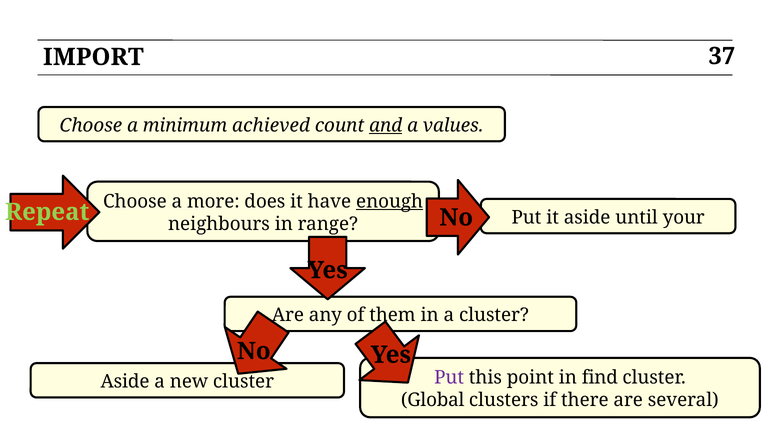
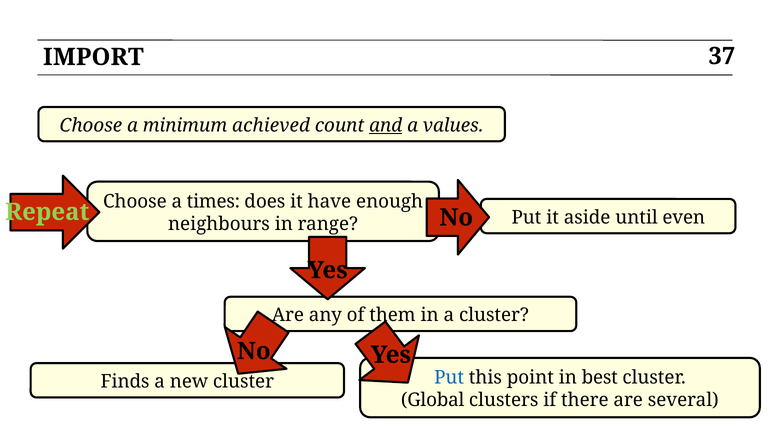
more: more -> times (213, 201)
enough underline: present -> none (390, 201)
your: your -> even (684, 217)
Put colour: purple -> blue (449, 377)
find: find -> best (600, 377)
Aside: Aside -> Finds (125, 381)
